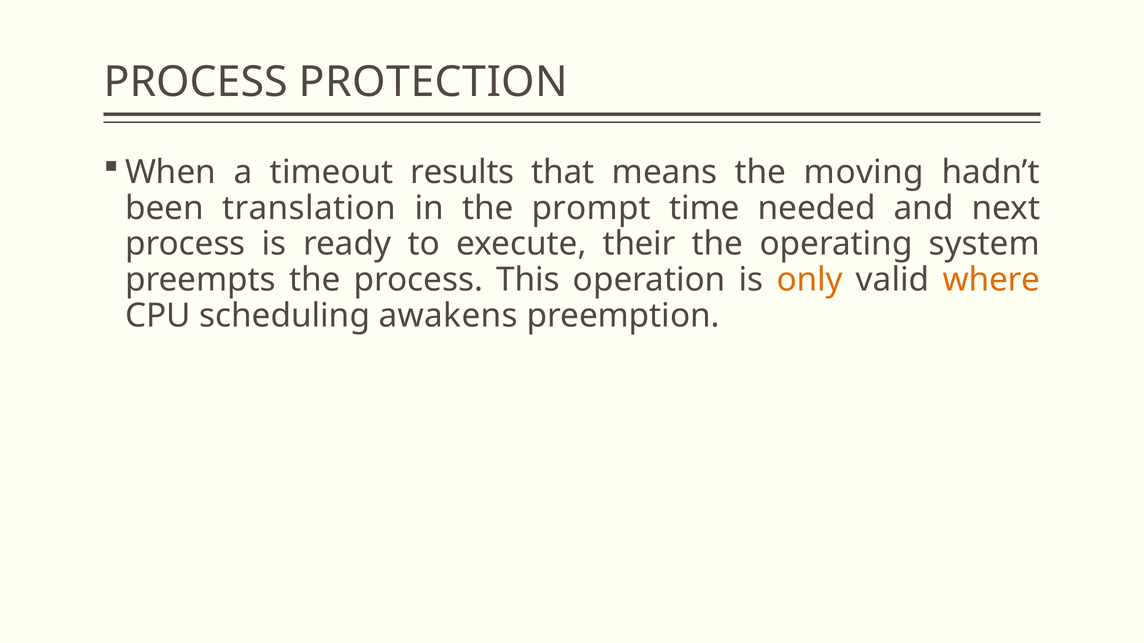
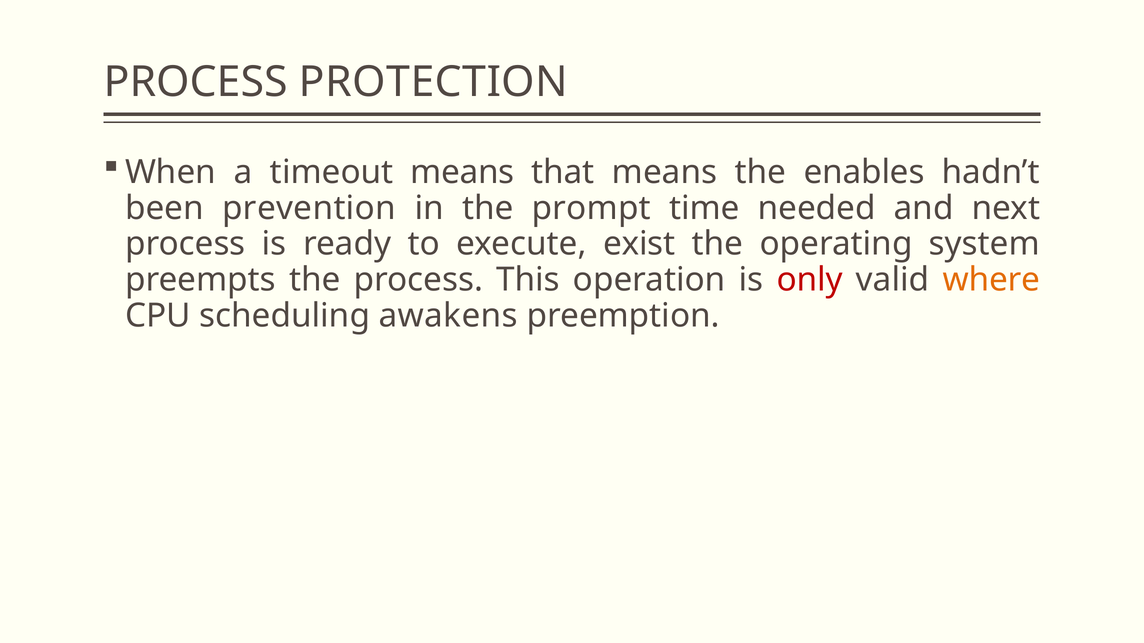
timeout results: results -> means (462, 172)
moving: moving -> enables (864, 172)
translation: translation -> prevention (309, 208)
their: their -> exist (639, 244)
only colour: orange -> red (810, 280)
